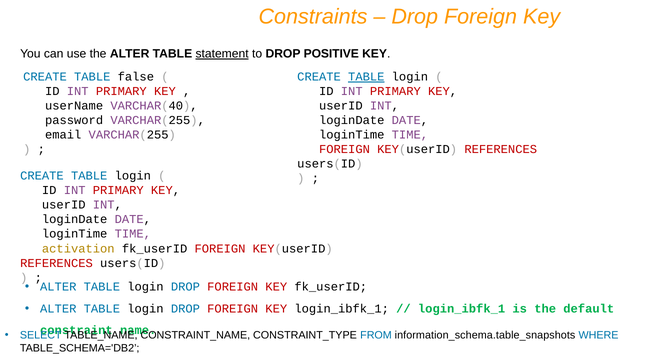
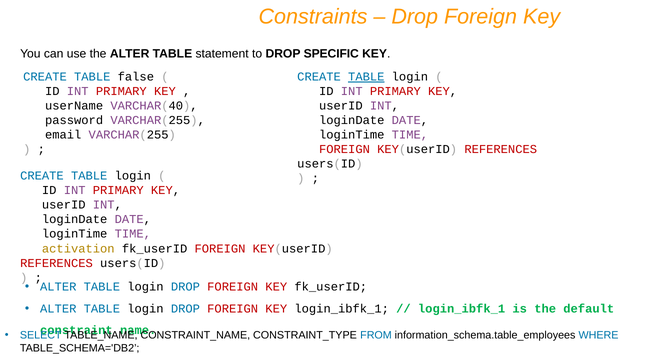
statement underline: present -> none (222, 54)
POSITIVE: POSITIVE -> SPECIFIC (331, 54)
information_schema.table_snapshots: information_schema.table_snapshots -> information_schema.table_employees (485, 336)
